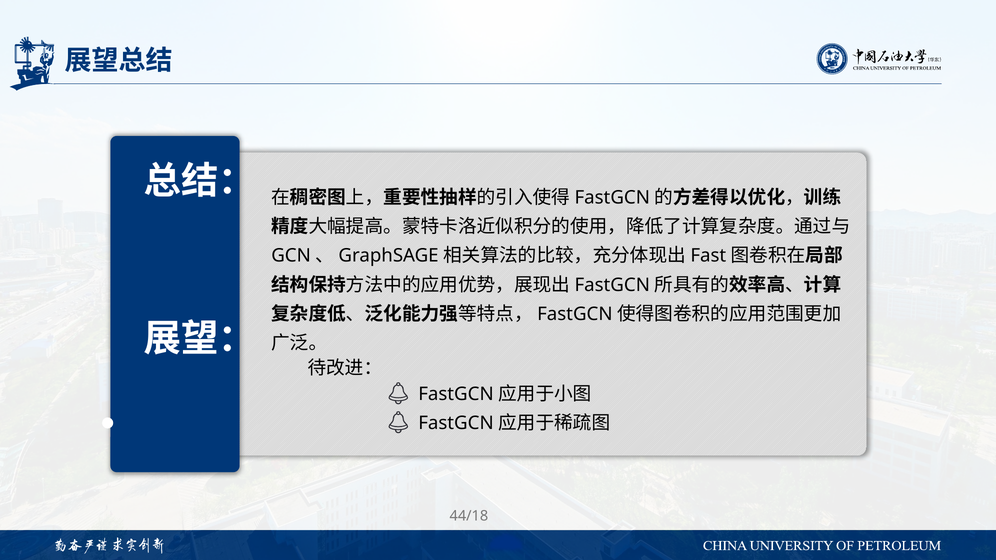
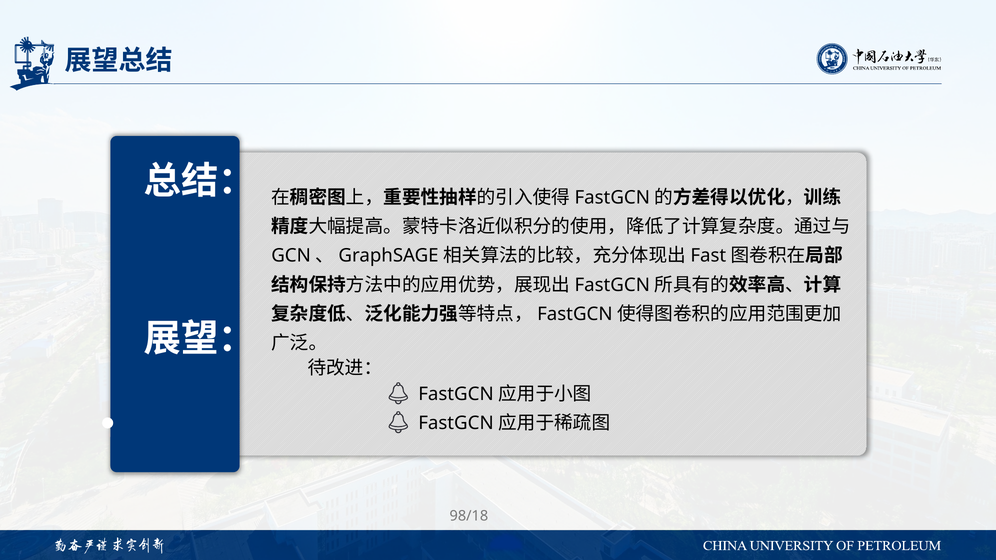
44/18: 44/18 -> 98/18 (469, 516)
